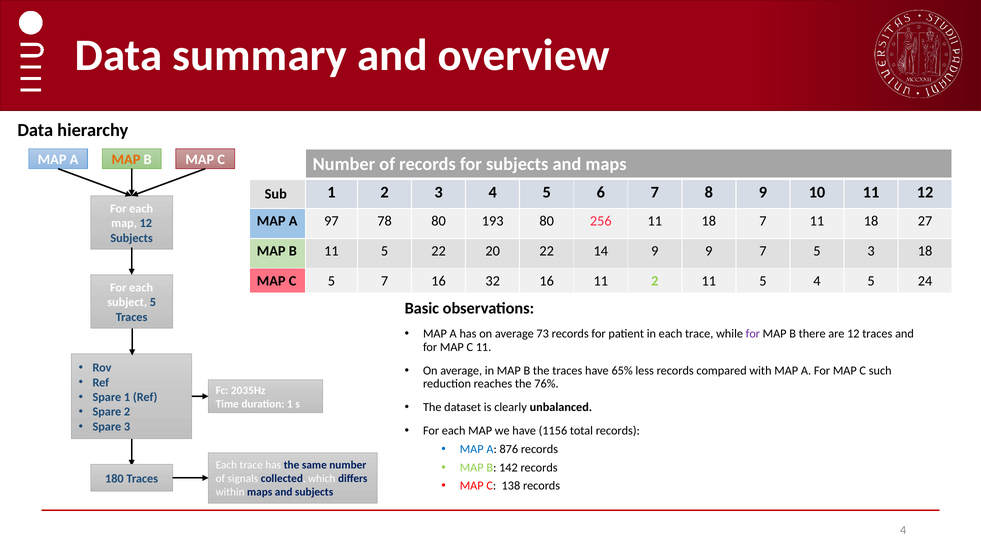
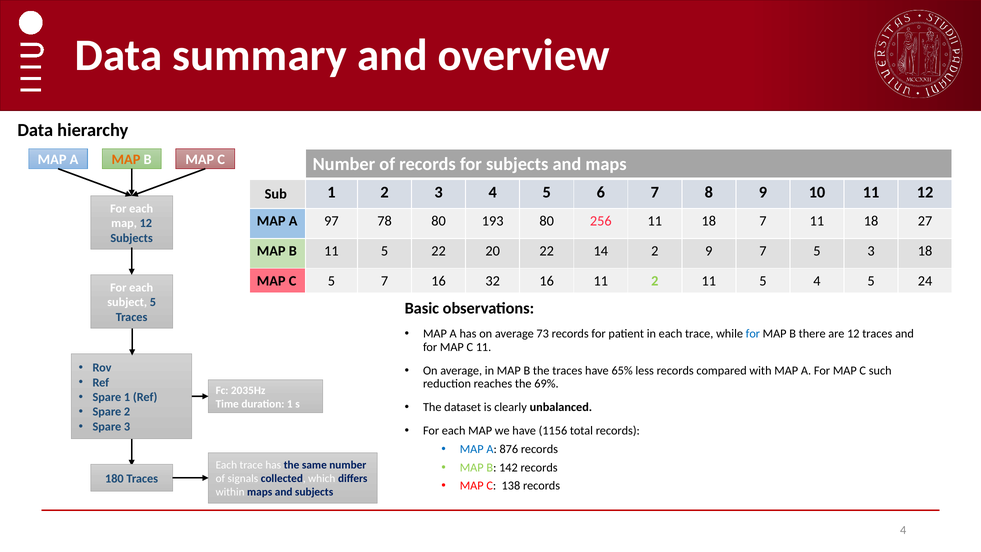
14 9: 9 -> 2 (655, 251)
for colour: purple -> blue (753, 334)
76%: 76% -> 69% (547, 384)
